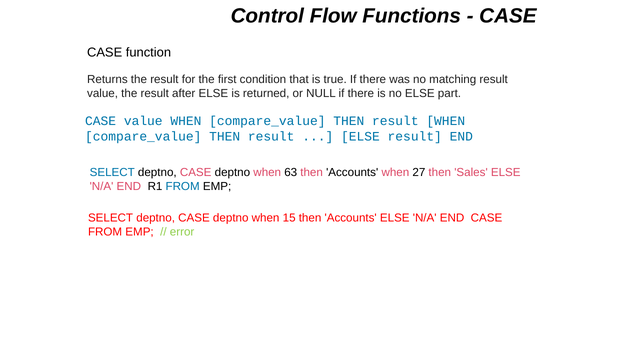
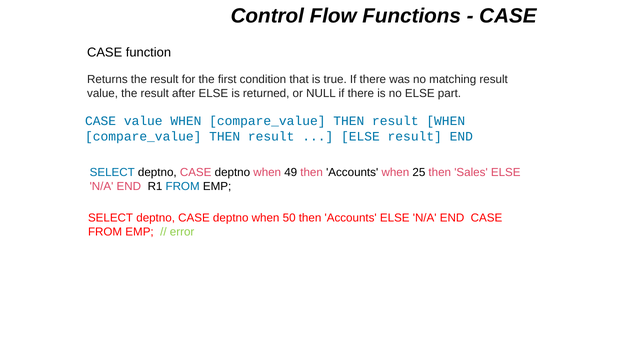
63: 63 -> 49 (291, 173)
27: 27 -> 25 (419, 173)
15: 15 -> 50 (289, 218)
